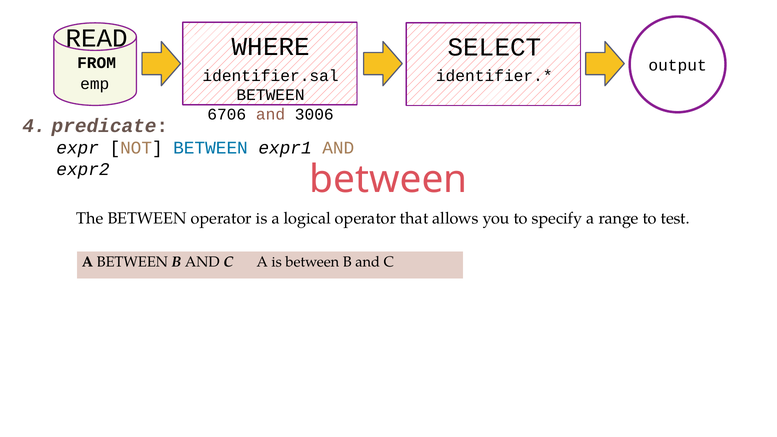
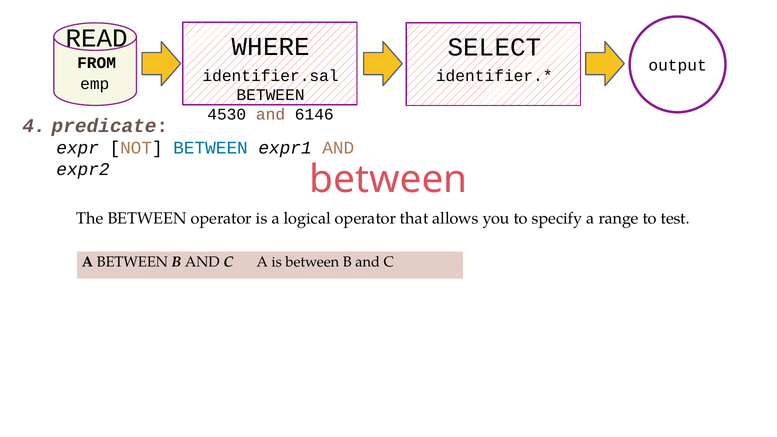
6706: 6706 -> 4530 (227, 115)
3006: 3006 -> 6146 (314, 115)
